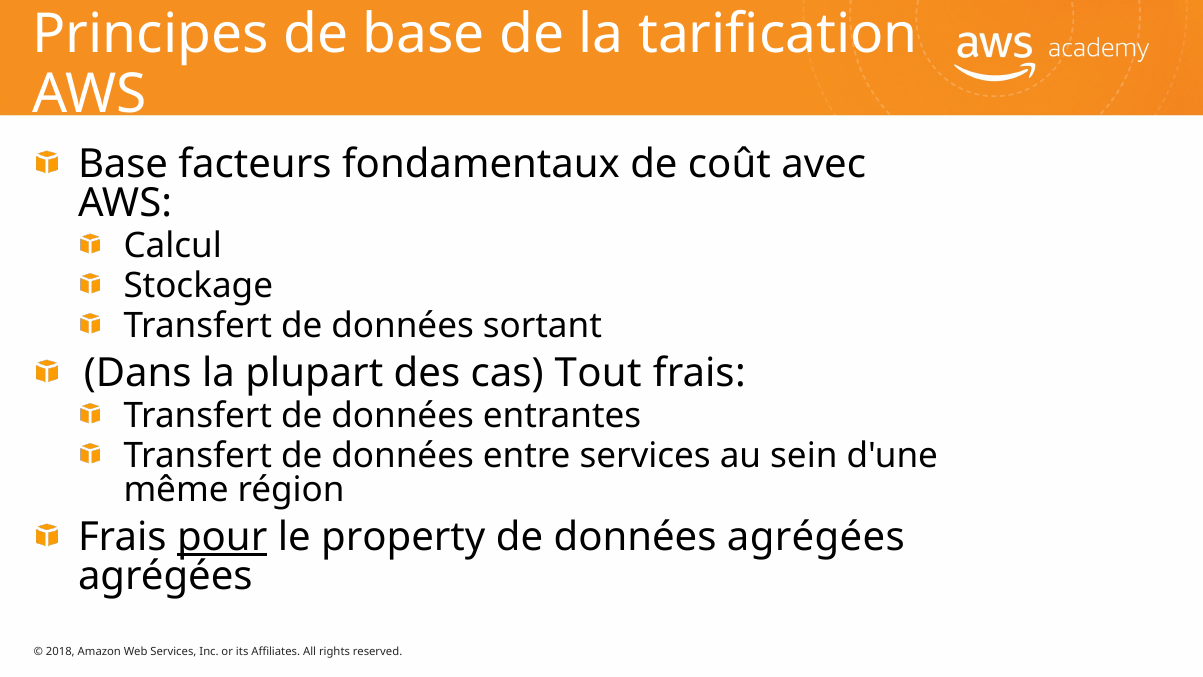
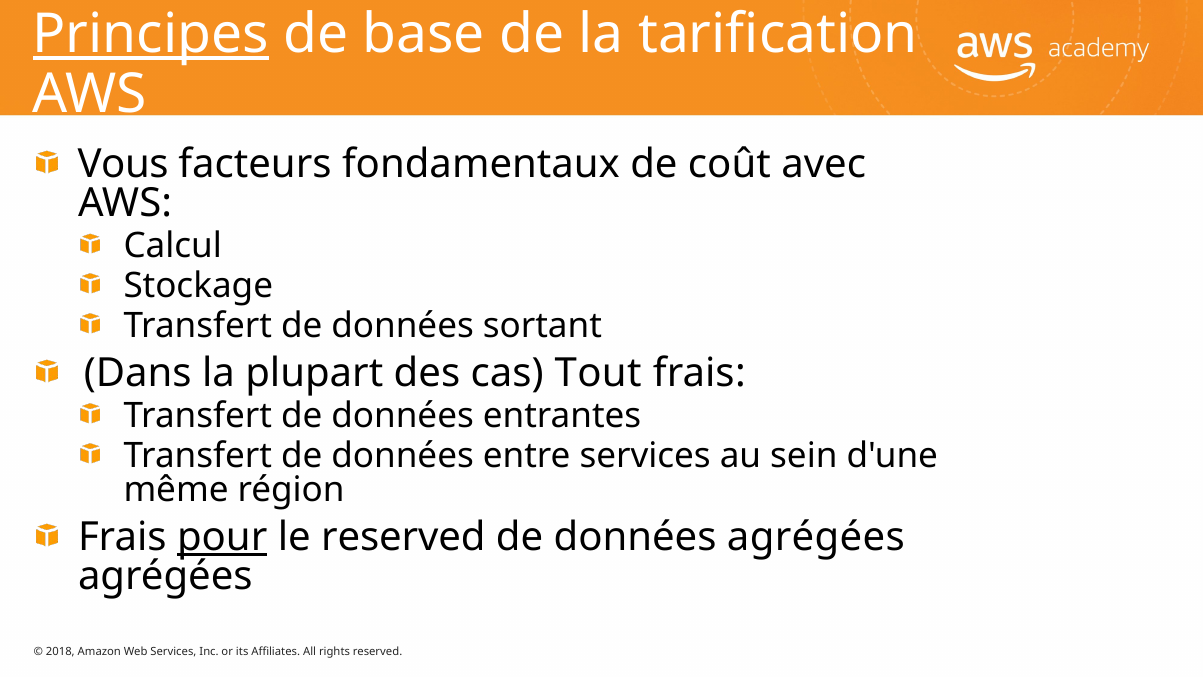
Principes underline: none -> present (151, 34)
Base: Base -> Vous (123, 165)
le property: property -> reserved (403, 537)
